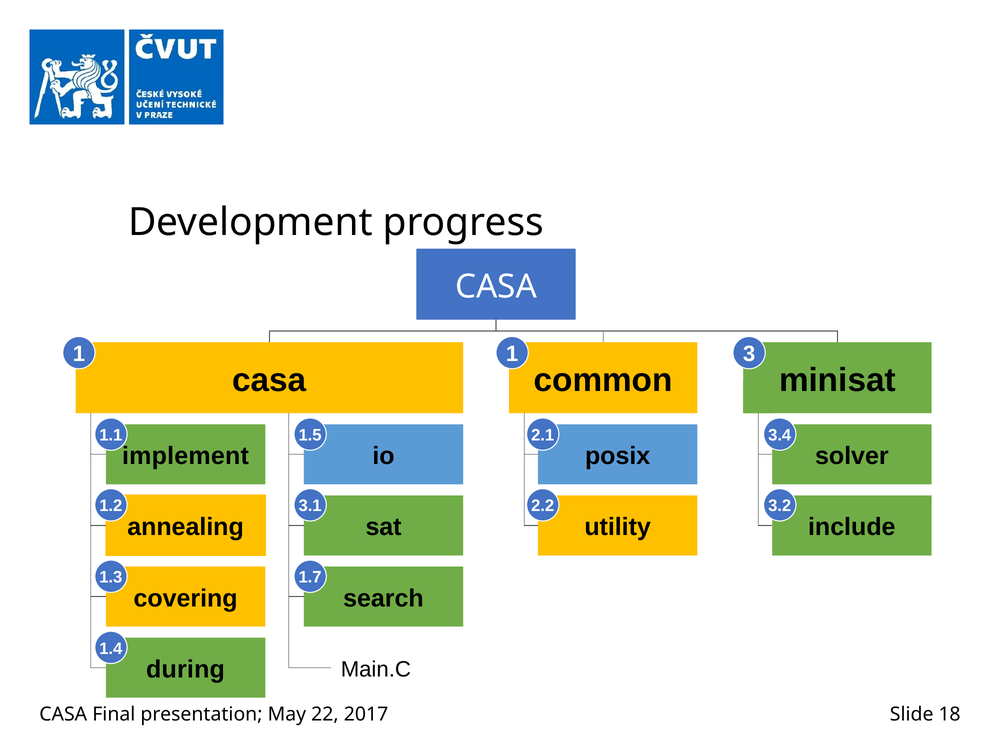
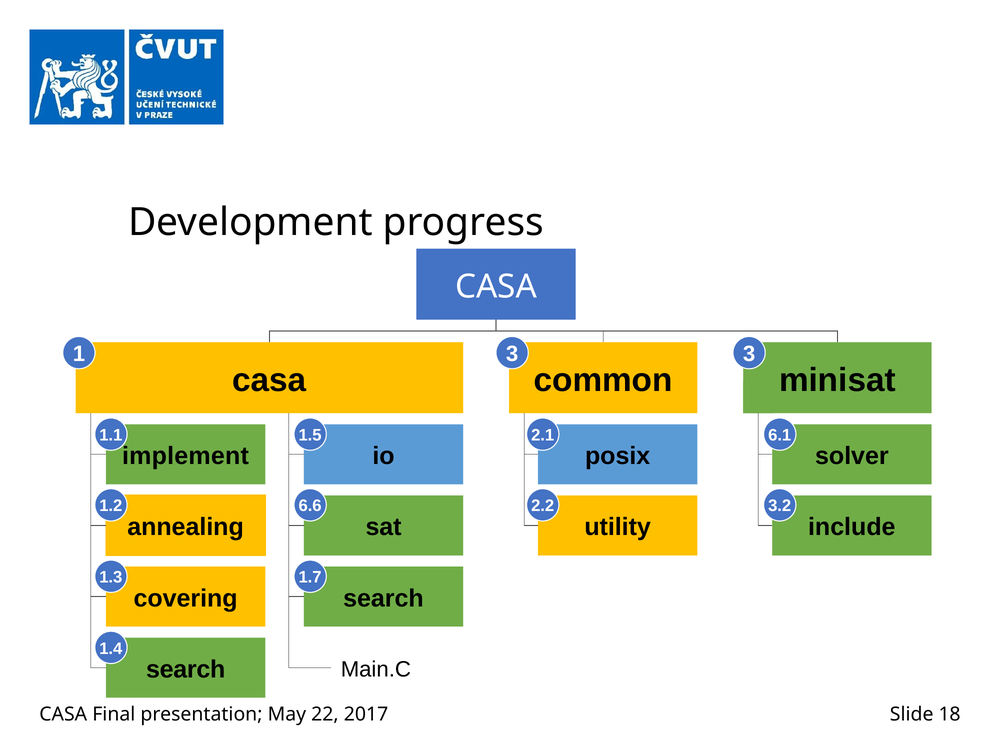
1 1: 1 -> 3 (512, 354)
3.4: 3.4 -> 6.1 (780, 435)
3.1: 3.1 -> 6.6 (310, 506)
during: during -> search (186, 669)
